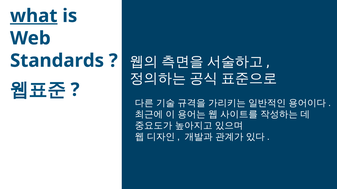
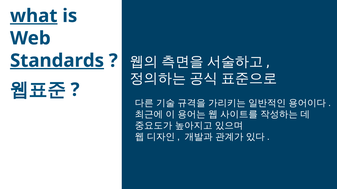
Standards underline: none -> present (57, 61)
